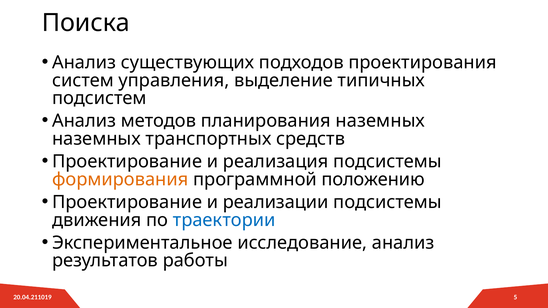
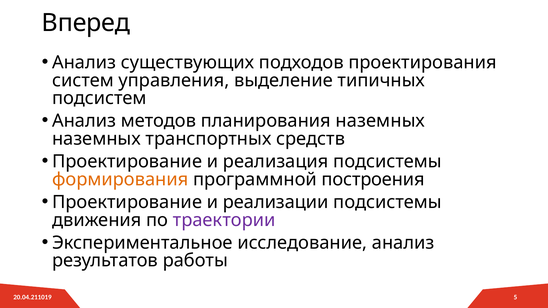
Поиска: Поиска -> Вперед (86, 23)
положению: положению -> построения (373, 180)
траектории colour: blue -> purple (224, 220)
